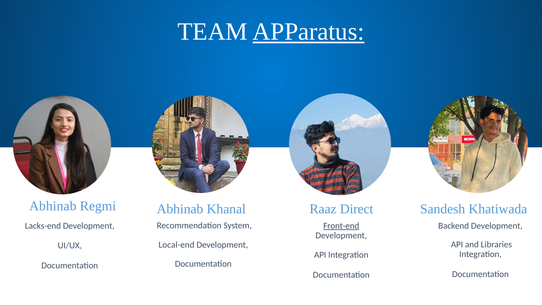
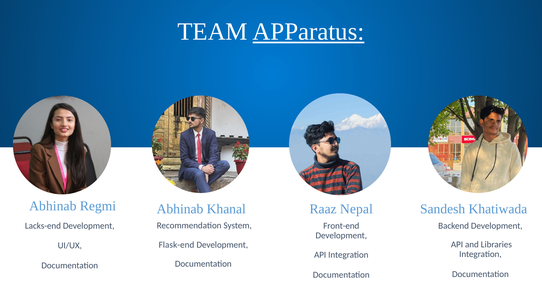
Direct: Direct -> Nepal (356, 209)
Front-end underline: present -> none (341, 226)
Local-end: Local-end -> Flask-end (176, 245)
